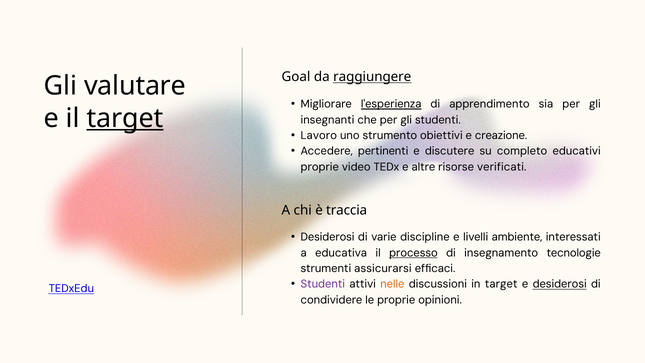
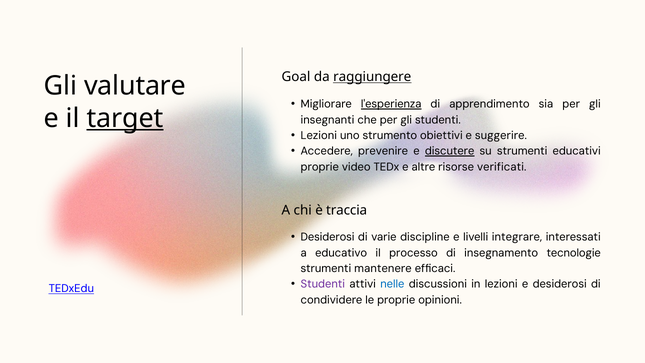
Lavoro: Lavoro -> Lezioni (319, 135)
creazione: creazione -> suggerire (501, 135)
pertinenti: pertinenti -> prevenire (383, 151)
discutere underline: none -> present (450, 151)
su completo: completo -> strumenti (522, 151)
ambiente: ambiente -> integrare (517, 237)
educativa: educativa -> educativo (341, 253)
processo underline: present -> none (413, 253)
assicurarsi: assicurarsi -> mantenere (383, 268)
nelle colour: orange -> blue (392, 284)
in target: target -> lezioni (501, 284)
desiderosi underline: present -> none (560, 284)
